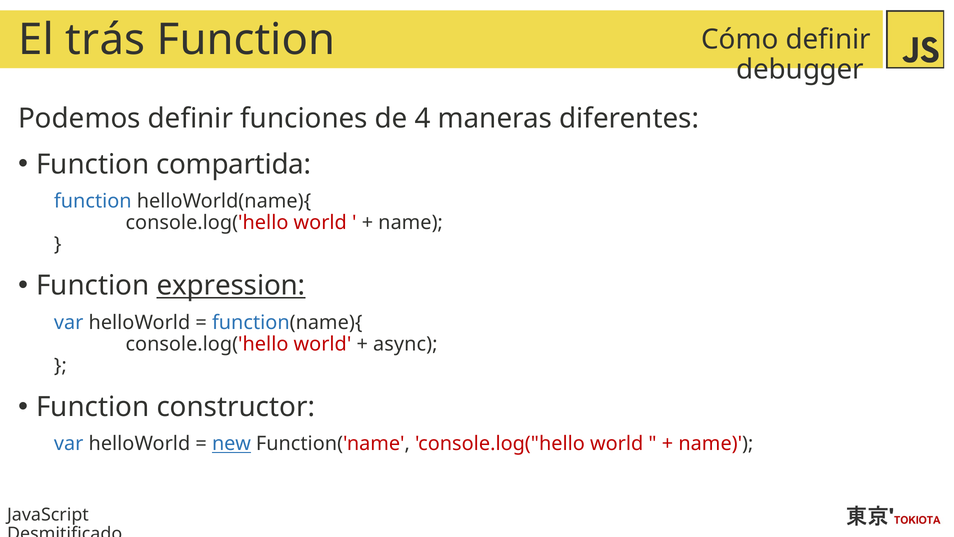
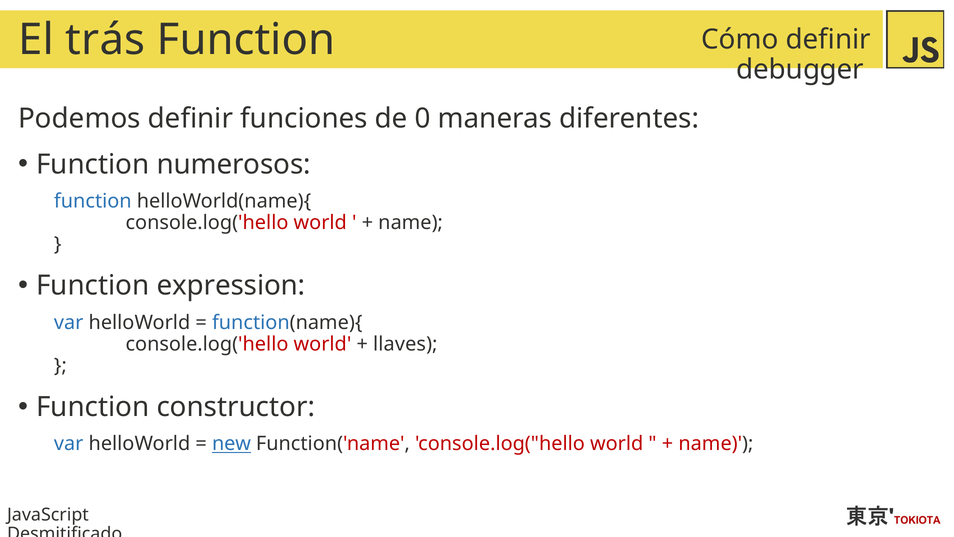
4: 4 -> 0 (423, 118)
compartida: compartida -> numerosos (234, 164)
expression underline: present -> none (231, 286)
async: async -> llaves (405, 344)
